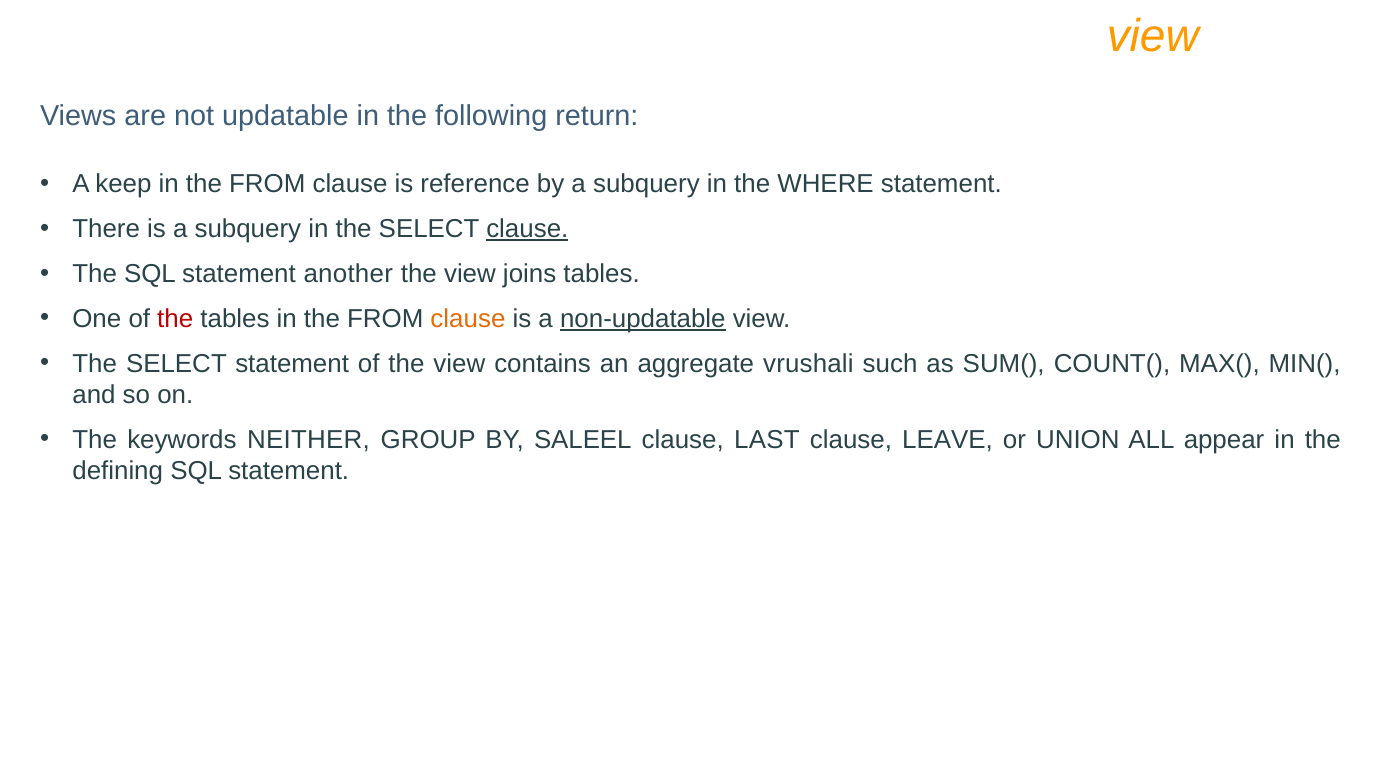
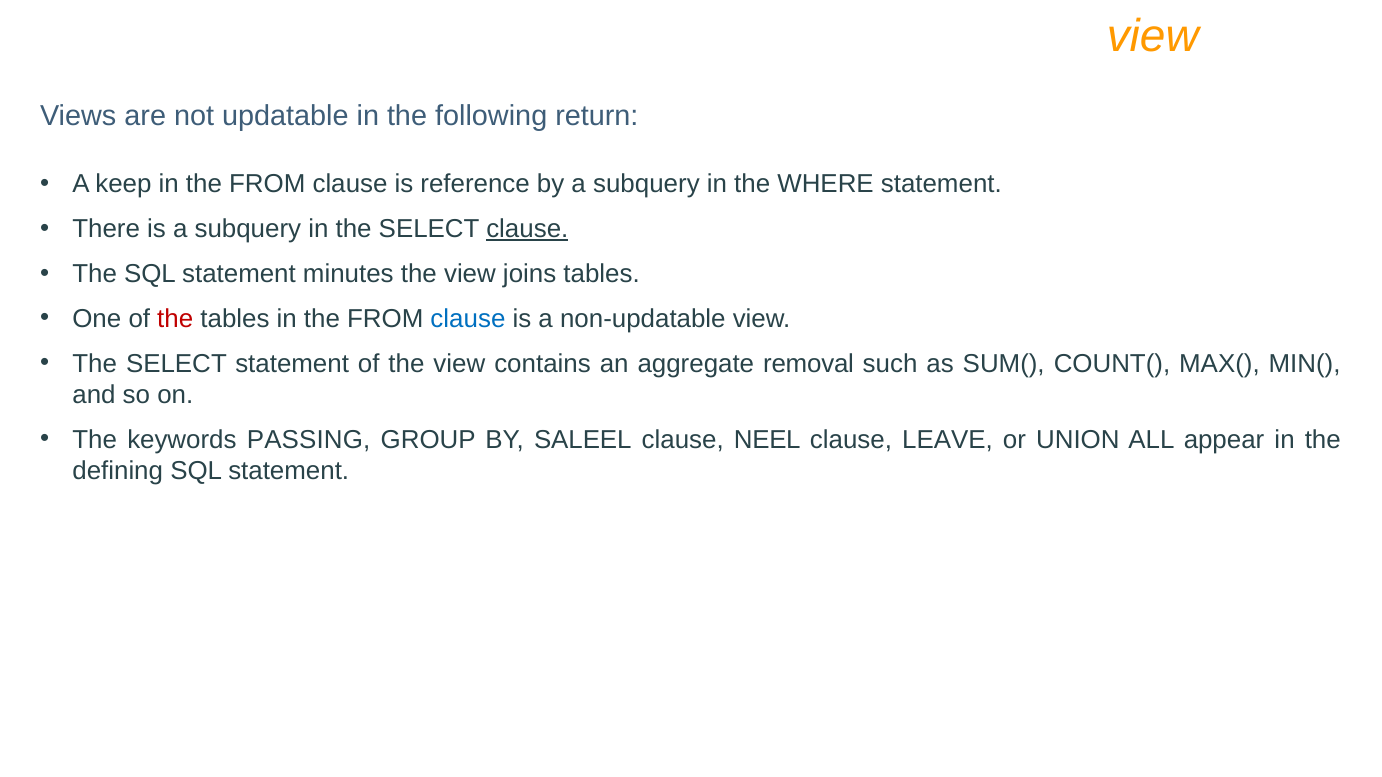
another: another -> minutes (348, 274)
clause colour: orange -> blue (468, 319)
non-updatable underline: present -> none (643, 319)
vrushali: vrushali -> removal (809, 364)
NEITHER: NEITHER -> PASSING (309, 440)
LAST: LAST -> NEEL (767, 440)
